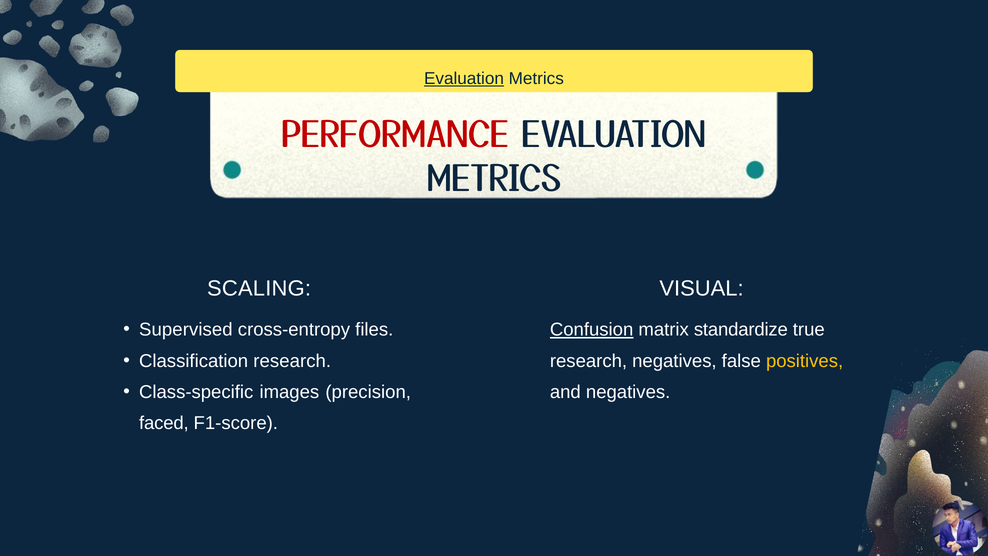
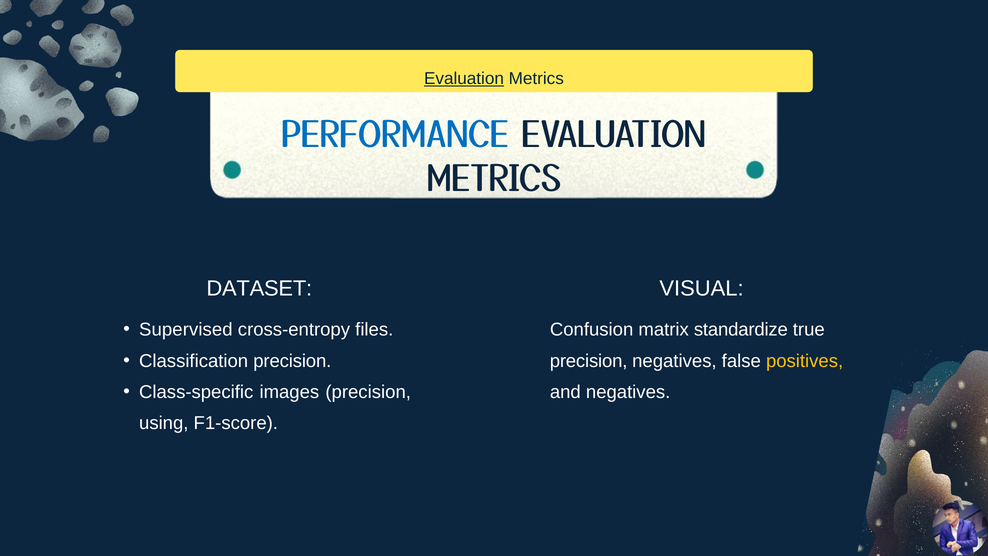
PERFORMANCE colour: red -> blue (395, 135)
SCALING: SCALING -> DATASET (259, 288)
Confusion underline: present -> none (592, 330)
Classification research: research -> precision (292, 361)
research: research -> precision (589, 361)
faced: faced -> using (164, 423)
